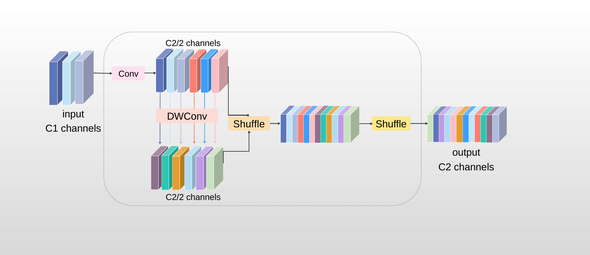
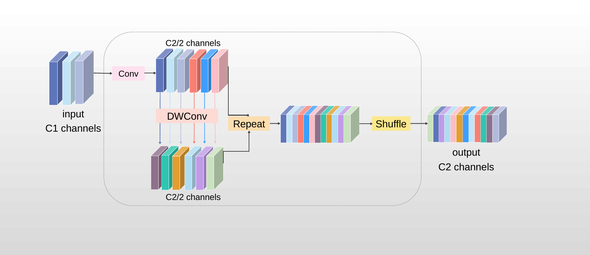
Shuffle: Shuffle -> Repeat (249, 124)
